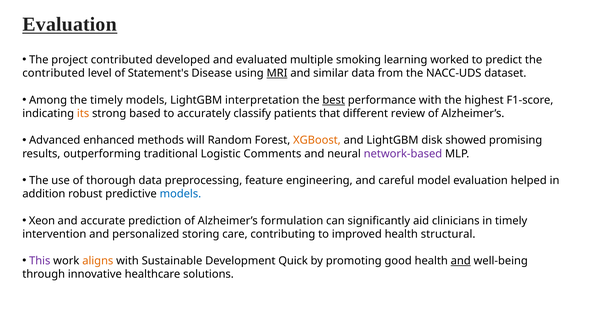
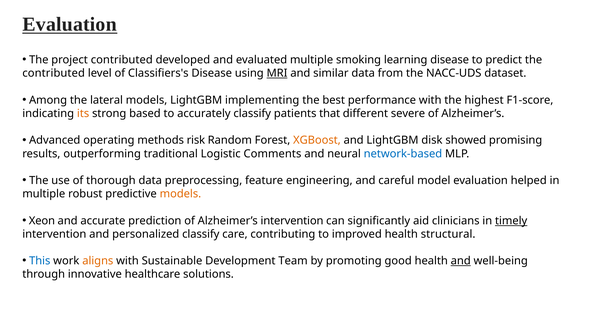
learning worked: worked -> disease (450, 60)
Statement's: Statement's -> Classifiers's (158, 73)
the timely: timely -> lateral (107, 100)
interpretation: interpretation -> implementing (262, 100)
best underline: present -> none (334, 100)
review: review -> severe (408, 113)
enhanced: enhanced -> operating (109, 140)
will: will -> risk (196, 140)
network-based colour: purple -> blue (403, 154)
addition: addition -> multiple (44, 194)
models colour: blue -> orange (180, 194)
Alzheimer’s formulation: formulation -> intervention (292, 220)
timely underline: none -> present (511, 220)
personalized storing: storing -> classify (201, 234)
This colour: purple -> blue (40, 261)
Quick: Quick -> Team (293, 261)
